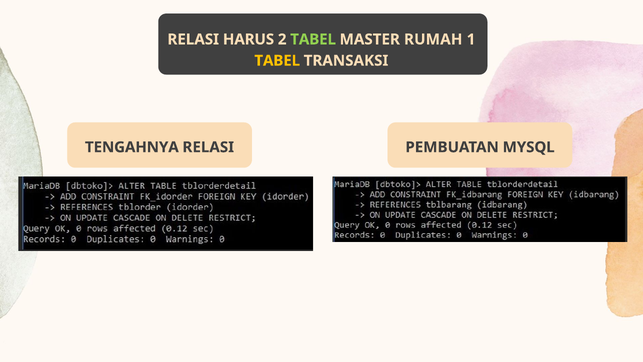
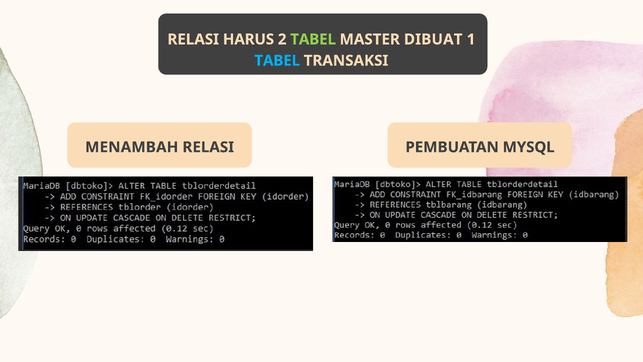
RUMAH: RUMAH -> DIBUAT (433, 39)
TABEL colour: yellow -> light blue (277, 61)
TENGAHNYA: TENGAHNYA -> MENAMBAH (132, 147)
